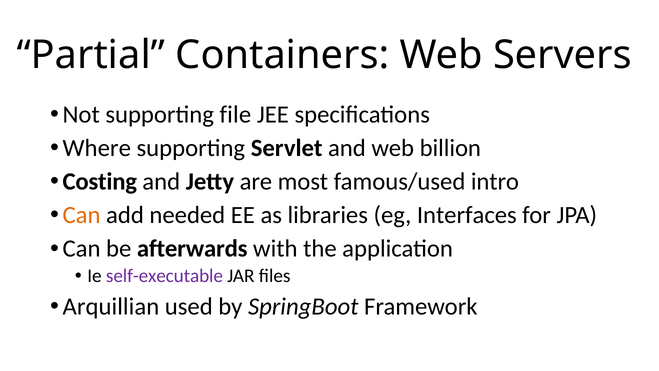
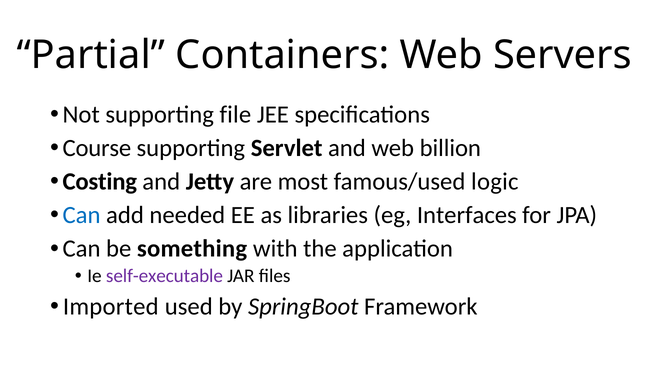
Where: Where -> Course (97, 148)
intro: intro -> logic (495, 181)
Can colour: orange -> blue (82, 215)
afterwards: afterwards -> something (192, 249)
Arquillian: Arquillian -> Imported (111, 306)
